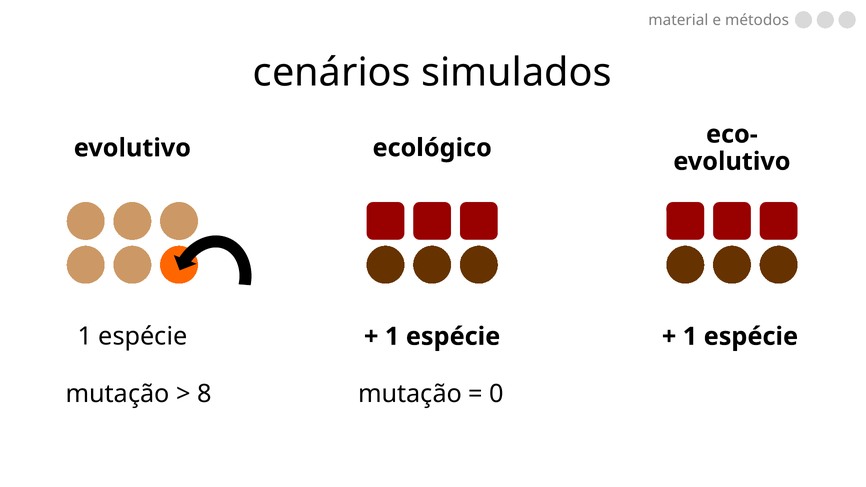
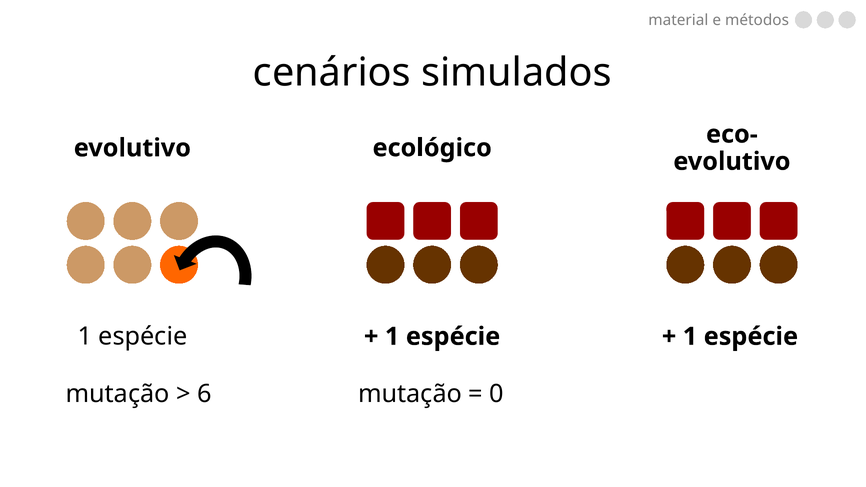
8: 8 -> 6 (204, 394)
